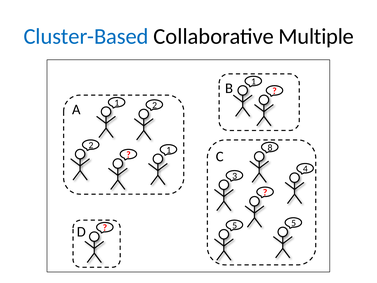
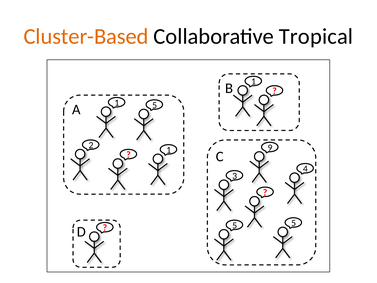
Cluster-Based colour: blue -> orange (86, 36)
Multiple: Multiple -> Tropical (316, 36)
1 2: 2 -> 5 (155, 105)
8: 8 -> 9 (270, 148)
